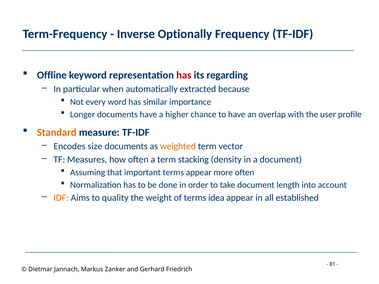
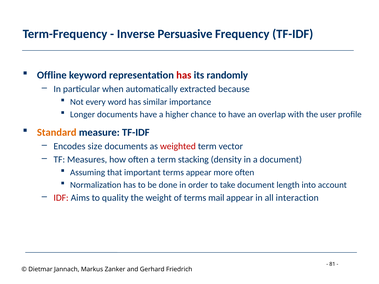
Optionally: Optionally -> Persuasive (185, 34)
regarding: regarding -> randomly (227, 75)
weighted colour: orange -> red (178, 146)
IDF colour: orange -> red (61, 198)
idea: idea -> mail (216, 198)
established: established -> interaction (297, 198)
